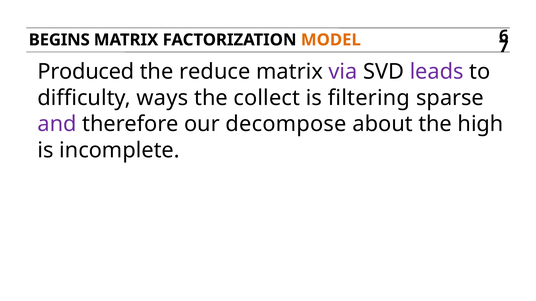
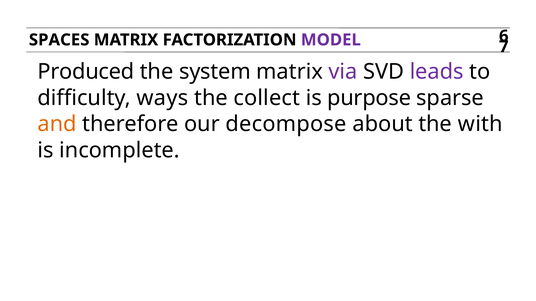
BEGINS: BEGINS -> SPACES (59, 40)
MODEL colour: orange -> purple (331, 40)
reduce: reduce -> system (215, 72)
filtering: filtering -> purpose (369, 98)
and colour: purple -> orange (57, 124)
high: high -> with (480, 124)
